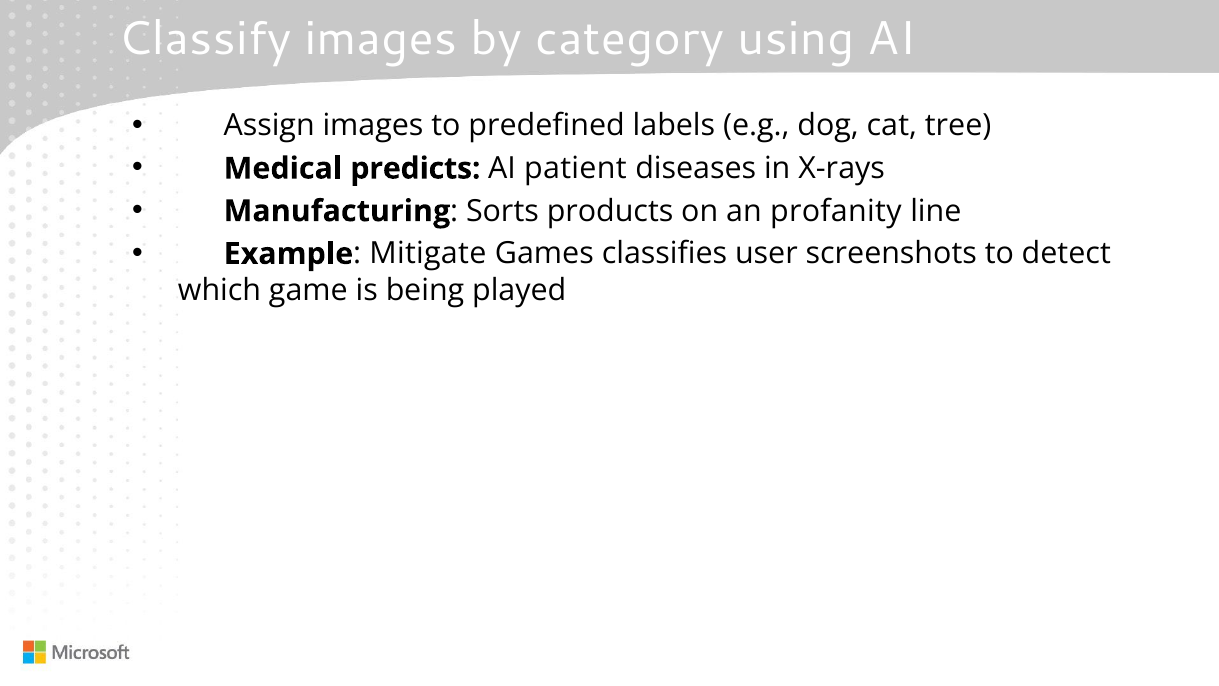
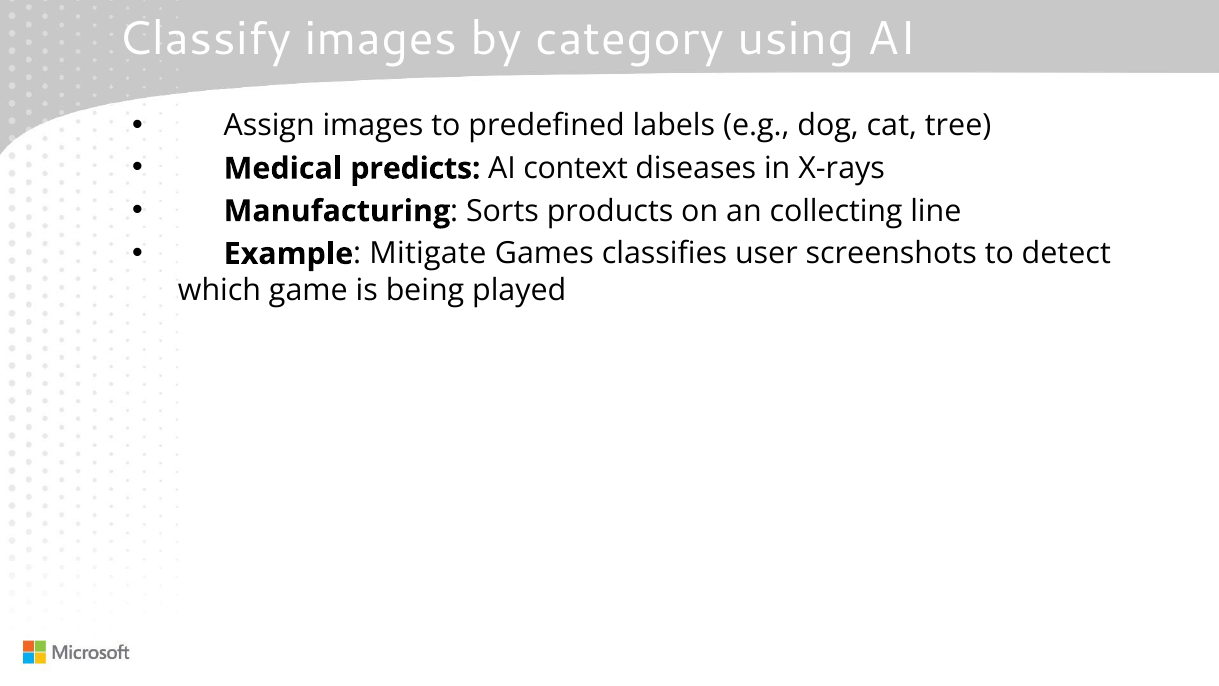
patient: patient -> context (576, 168)
profanity: profanity -> collecting (836, 211)
